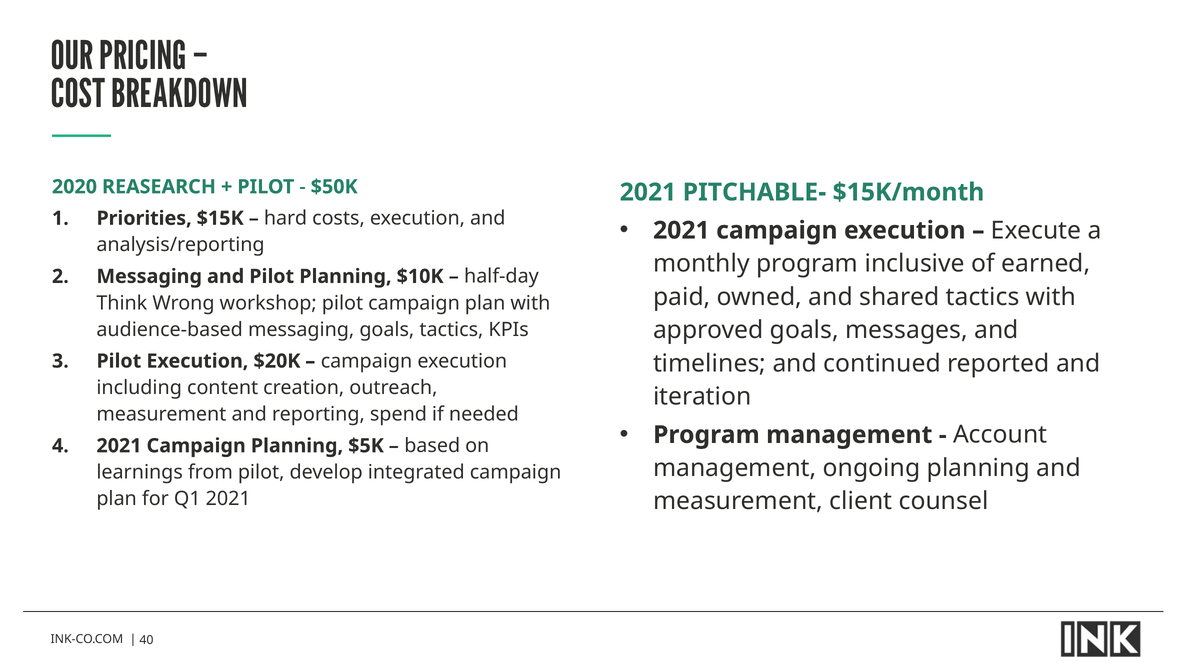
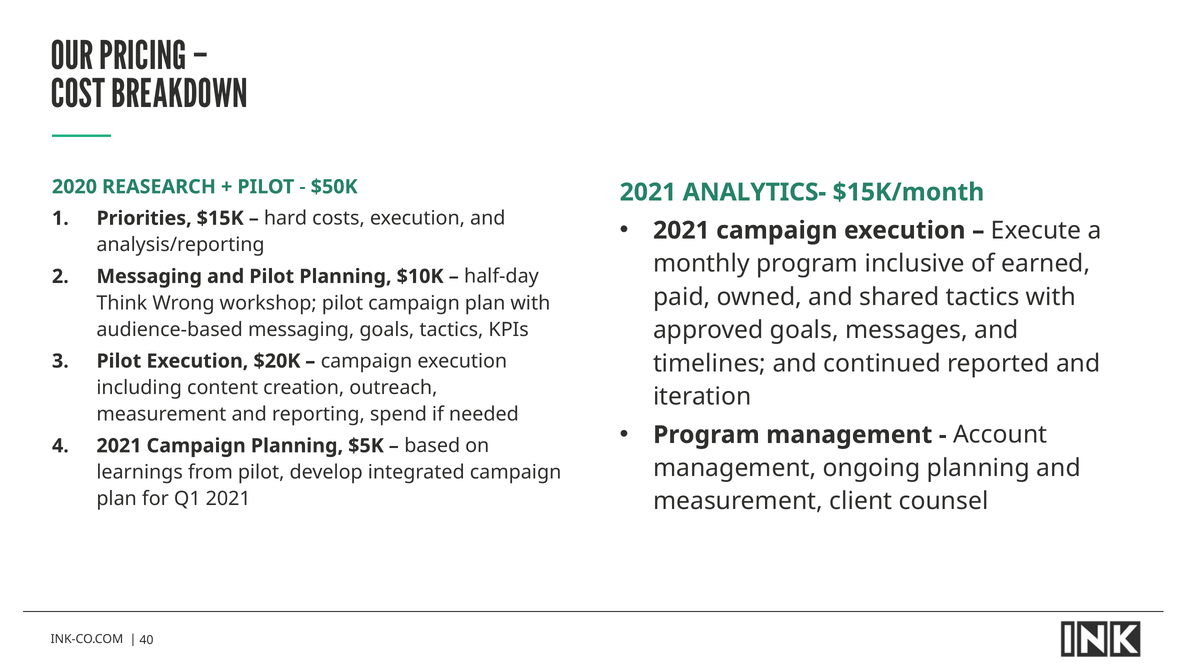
PITCHABLE-: PITCHABLE- -> ANALYTICS- (754, 192)
